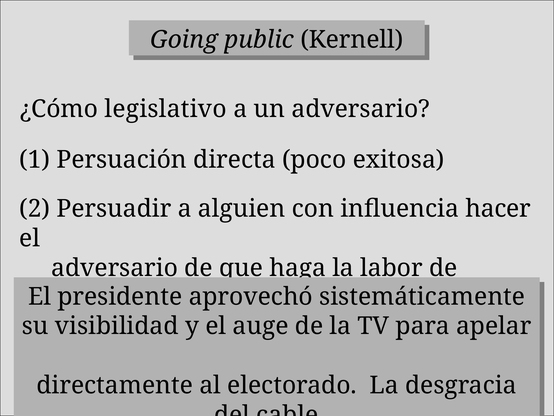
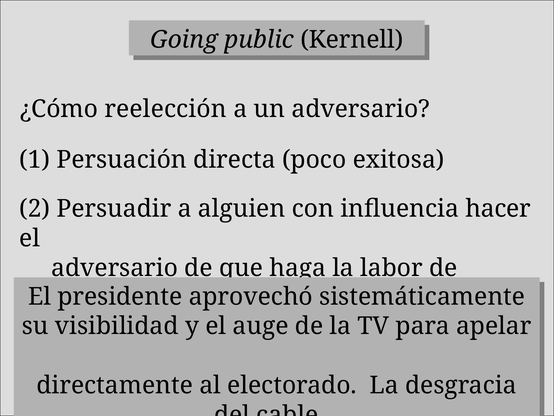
legislativo: legislativo -> reelección (166, 109)
